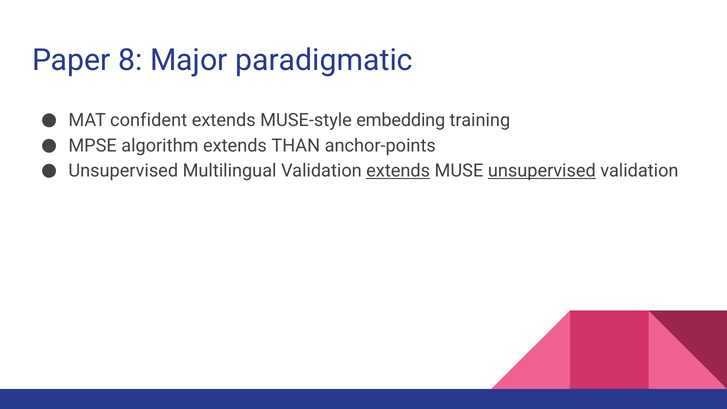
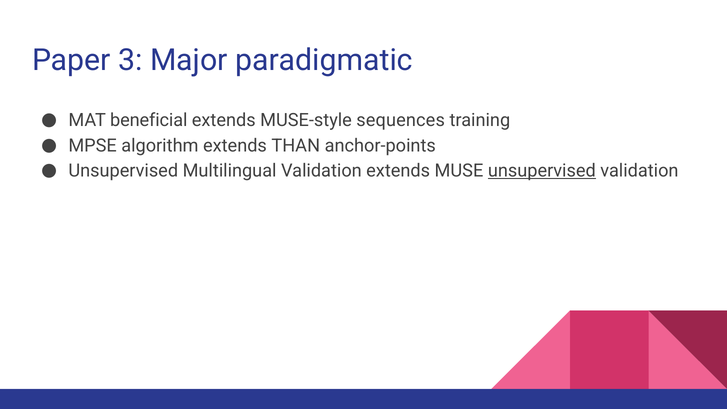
8: 8 -> 3 (130, 60)
confident: confident -> beneficial (149, 120)
embedding: embedding -> sequences (401, 120)
extends underline: present -> none (398, 171)
